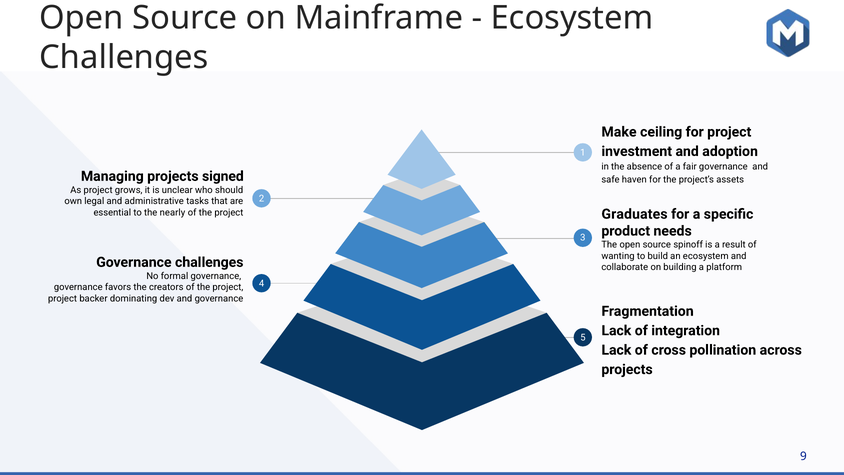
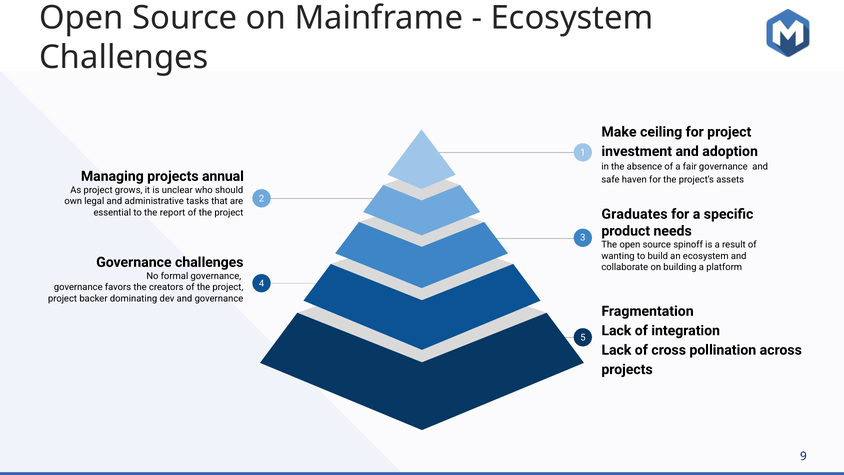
signed: signed -> annual (223, 176)
nearly: nearly -> report (173, 212)
